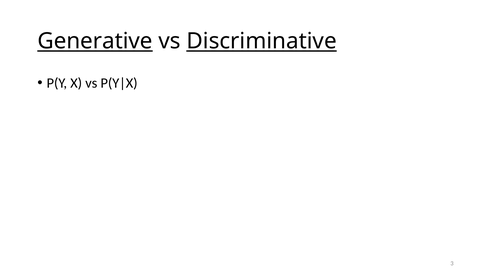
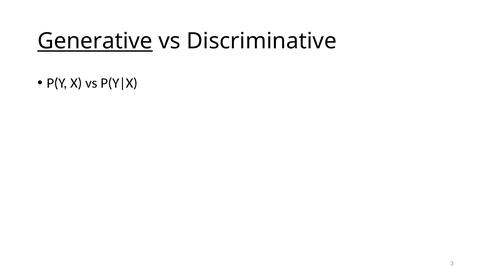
Discriminative underline: present -> none (262, 41)
